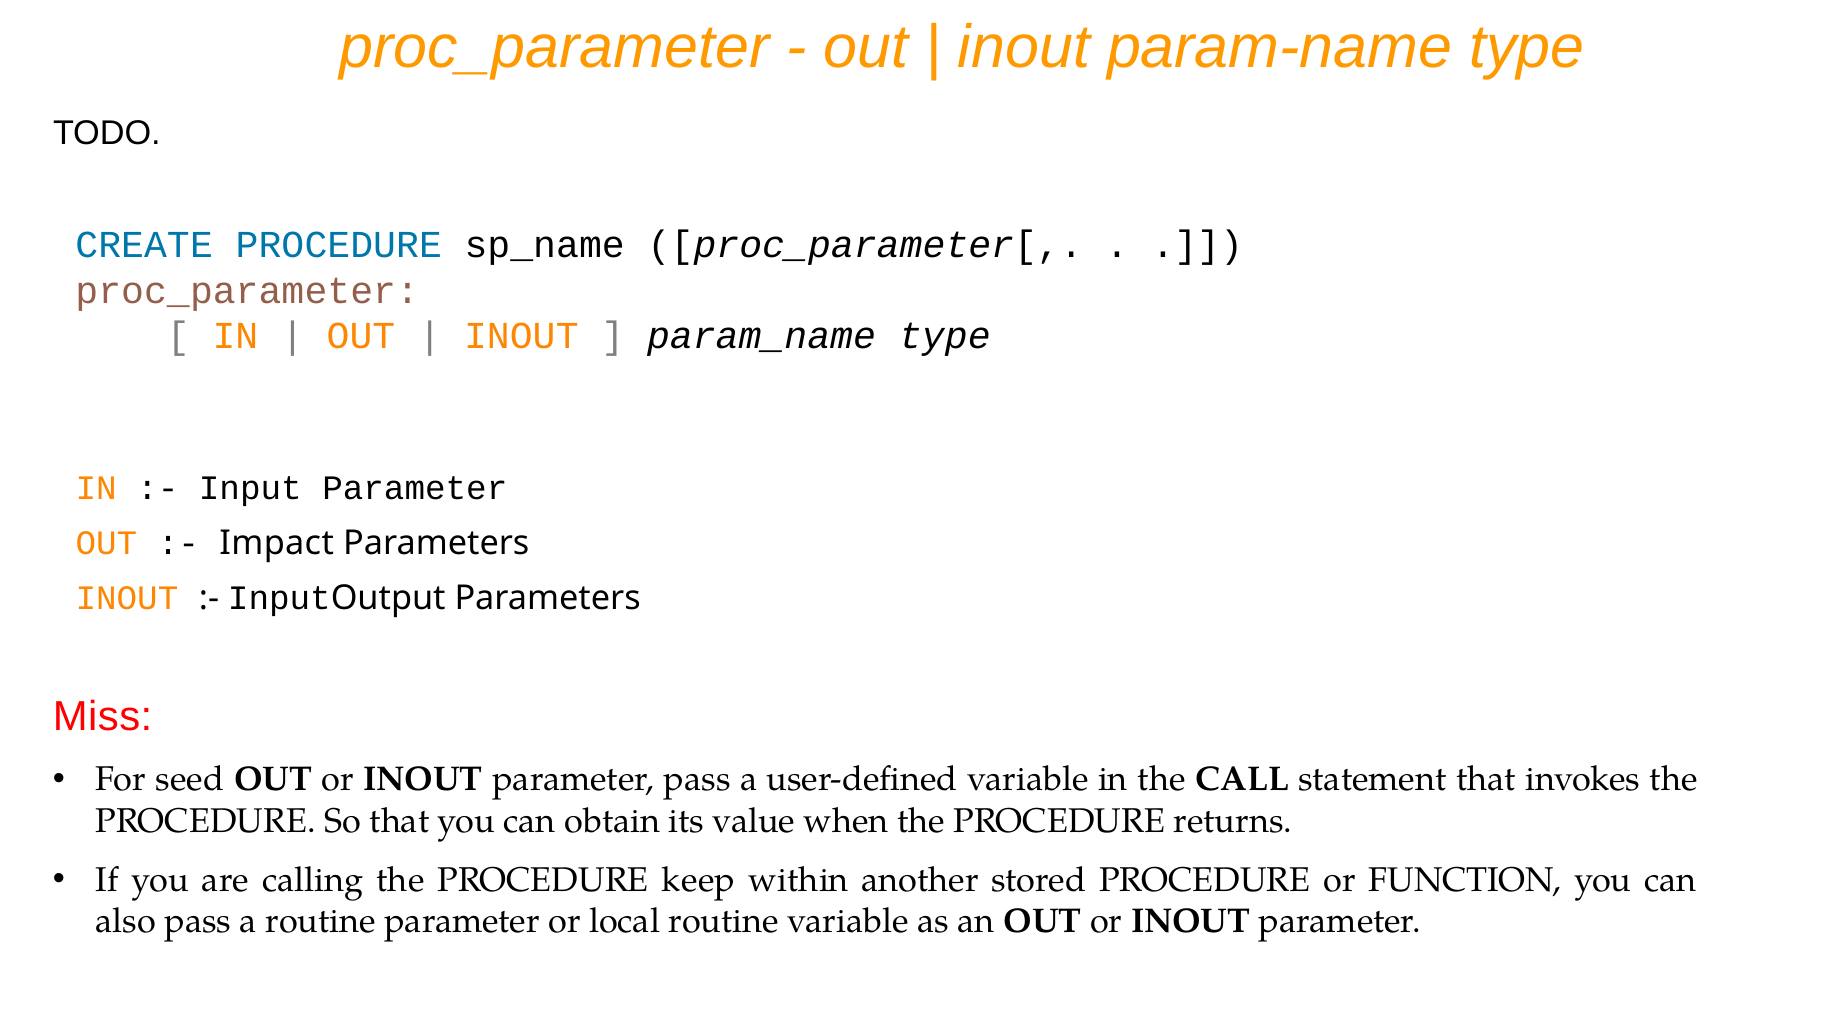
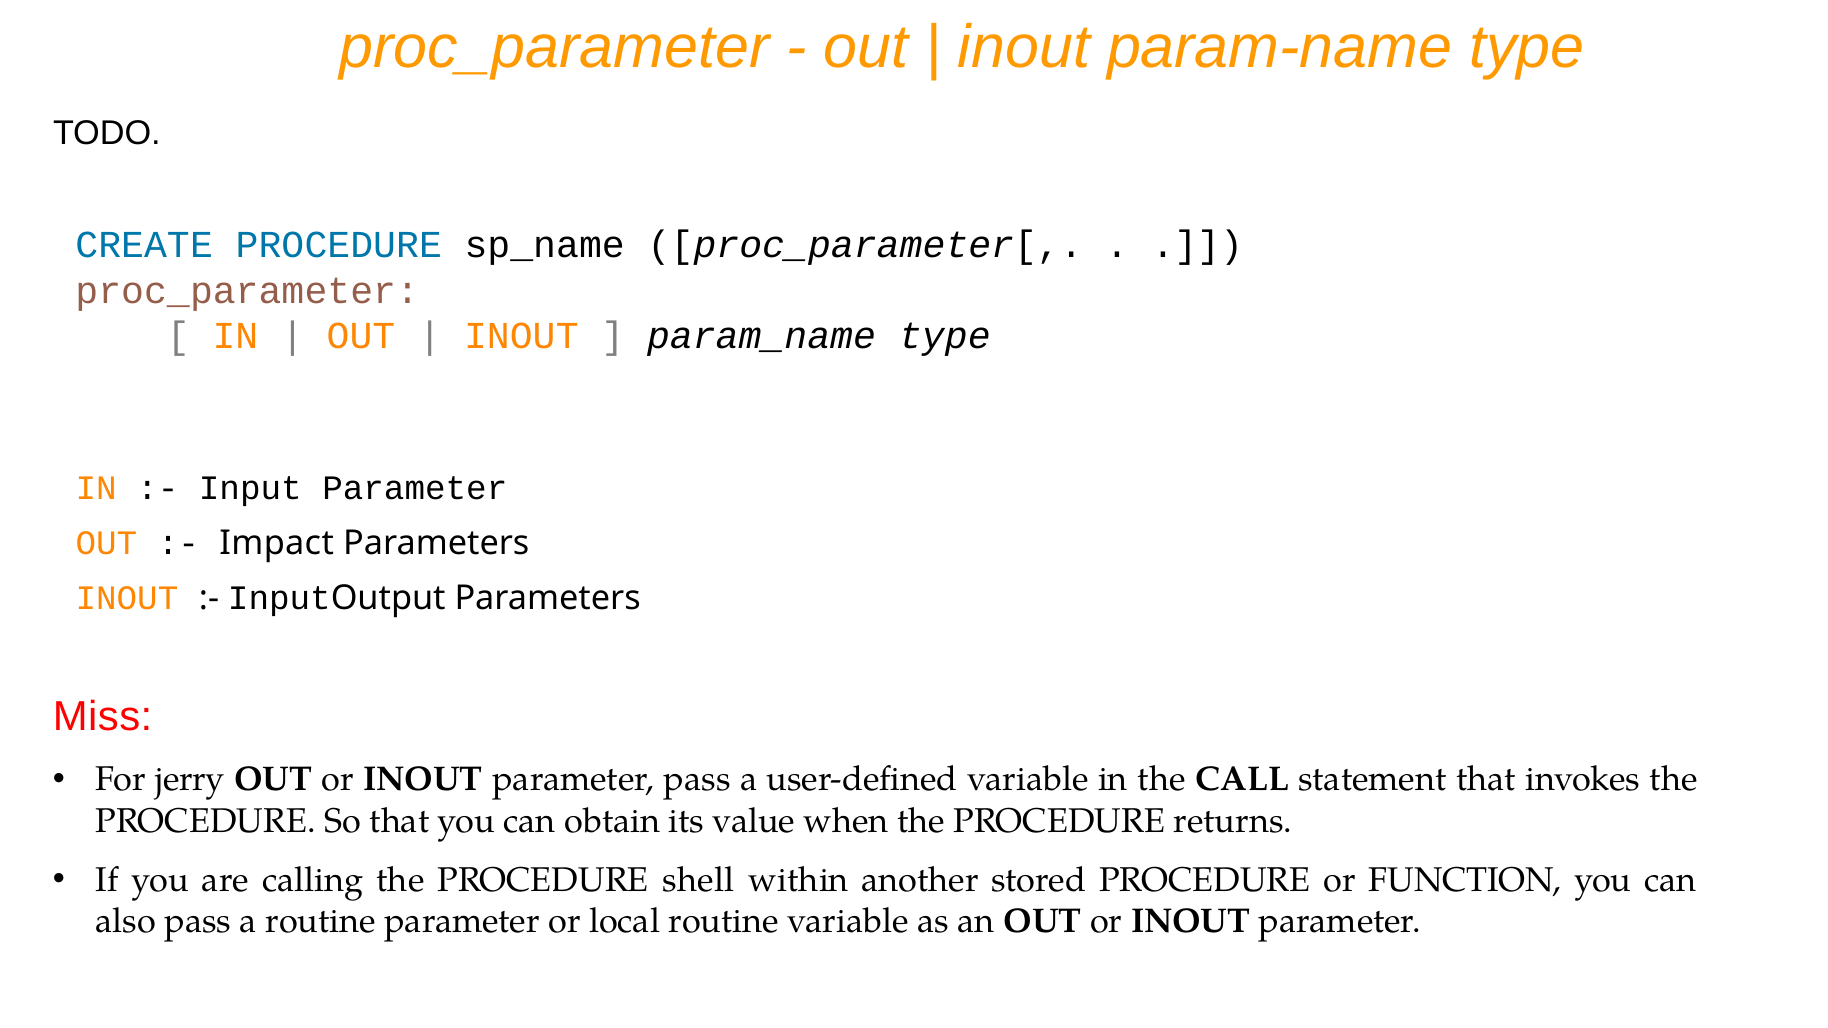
seed: seed -> jerry (190, 780)
keep: keep -> shell (699, 880)
